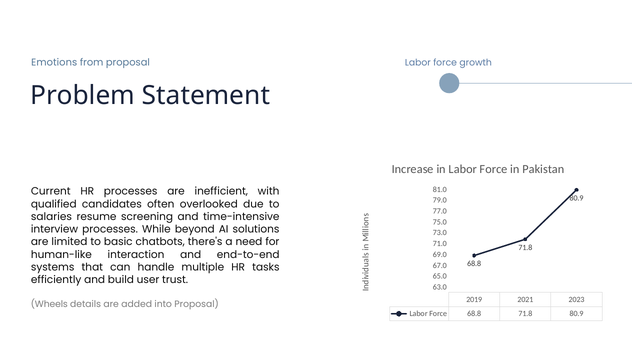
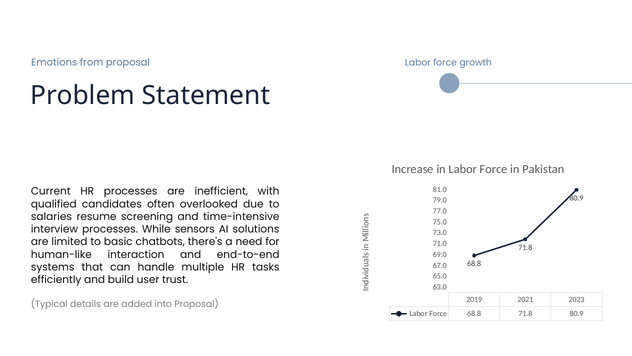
beyond: beyond -> sensors (195, 229)
Wheels: Wheels -> Typical (49, 304)
